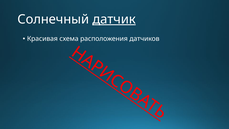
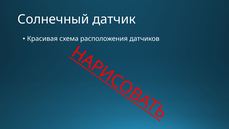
датчик underline: present -> none (114, 19)
